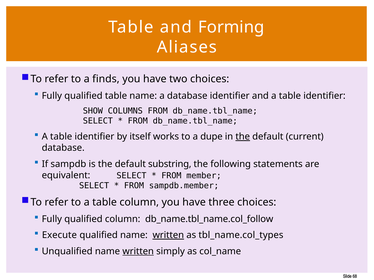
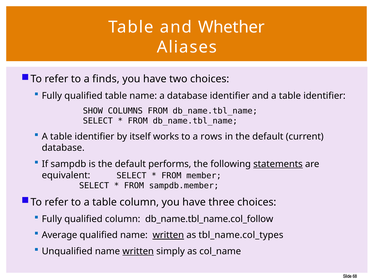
Forming: Forming -> Whether (231, 27)
dupe: dupe -> rows (211, 137)
the underline: present -> none (243, 137)
substring: substring -> performs (170, 164)
statements underline: none -> present (278, 164)
Execute: Execute -> Average (59, 236)
